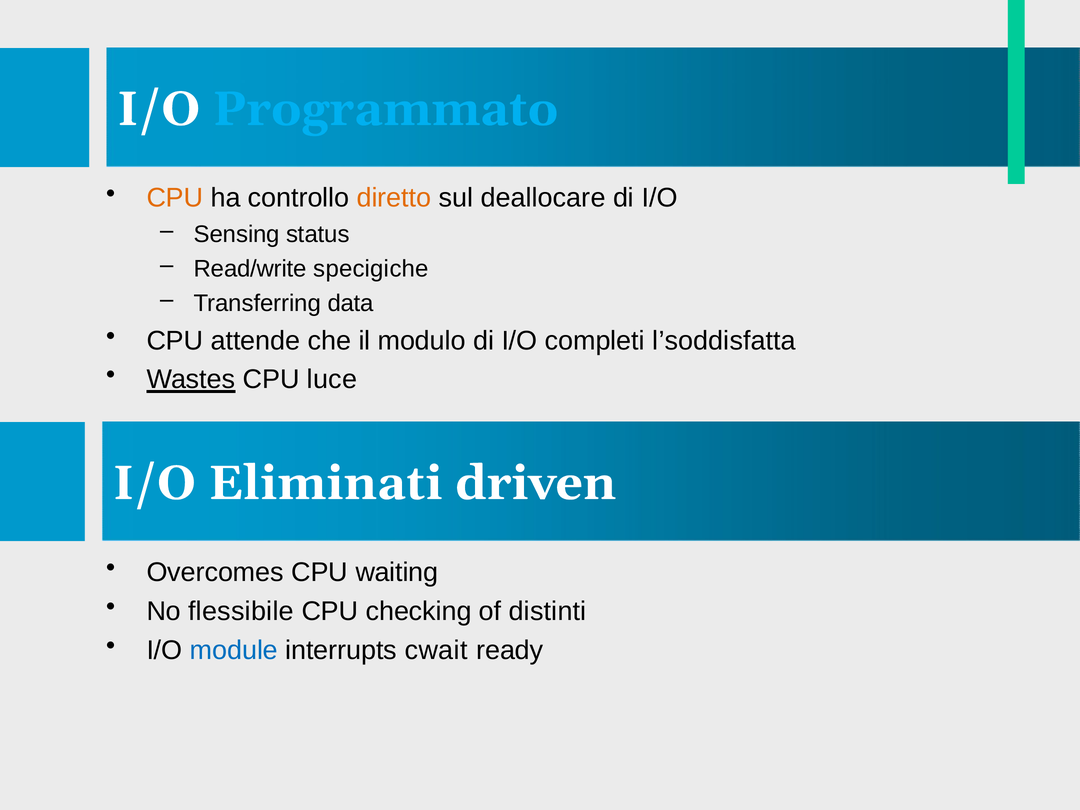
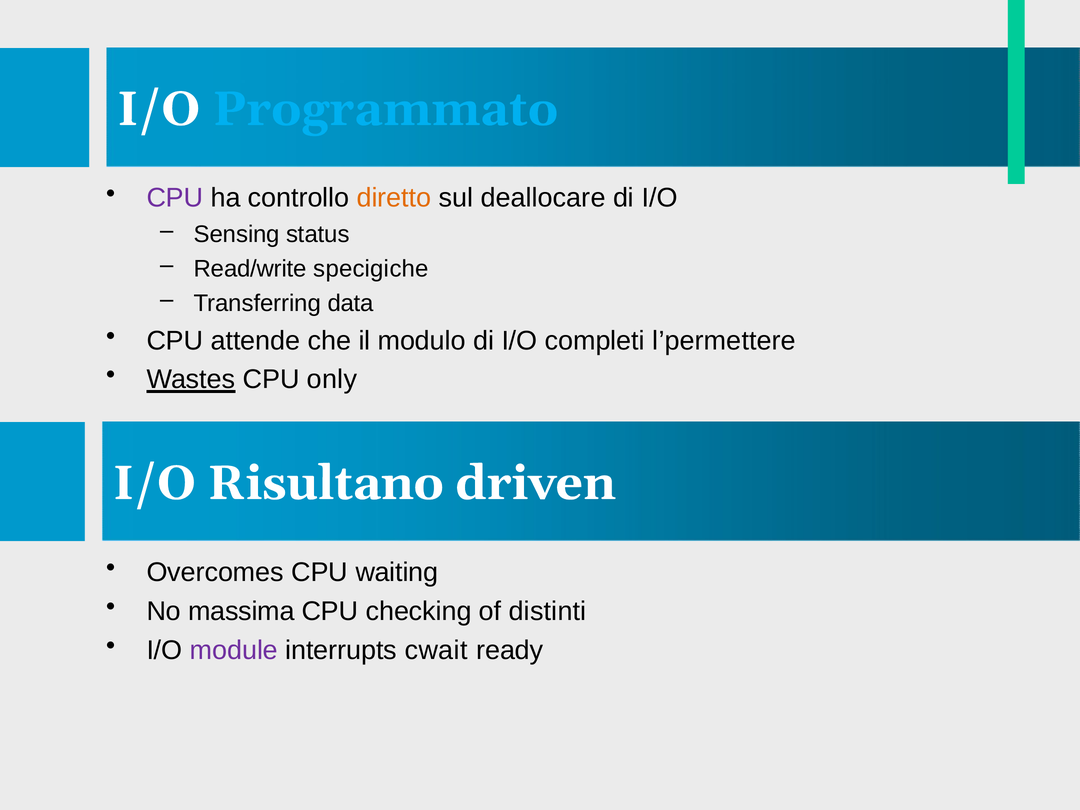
CPU colour: orange -> purple (175, 198)
l’soddisfatta: l’soddisfatta -> l’permettere (724, 341)
luce: luce -> only (332, 380)
Eliminati: Eliminati -> Risultano (326, 483)
flessibile: flessibile -> massima (241, 611)
module colour: blue -> purple (234, 650)
